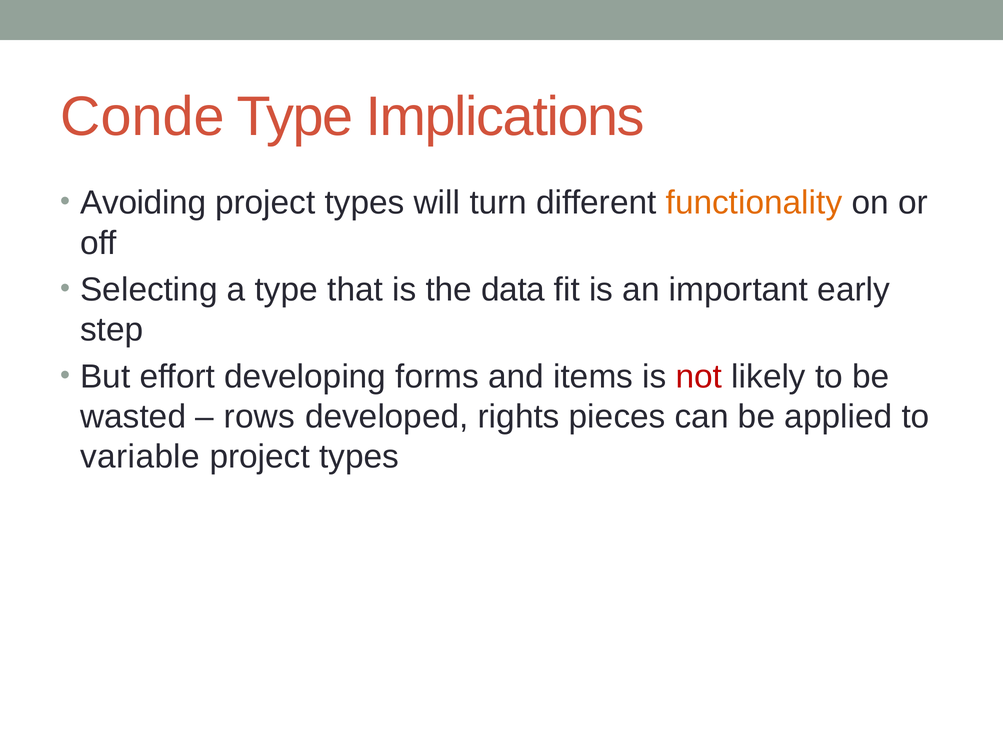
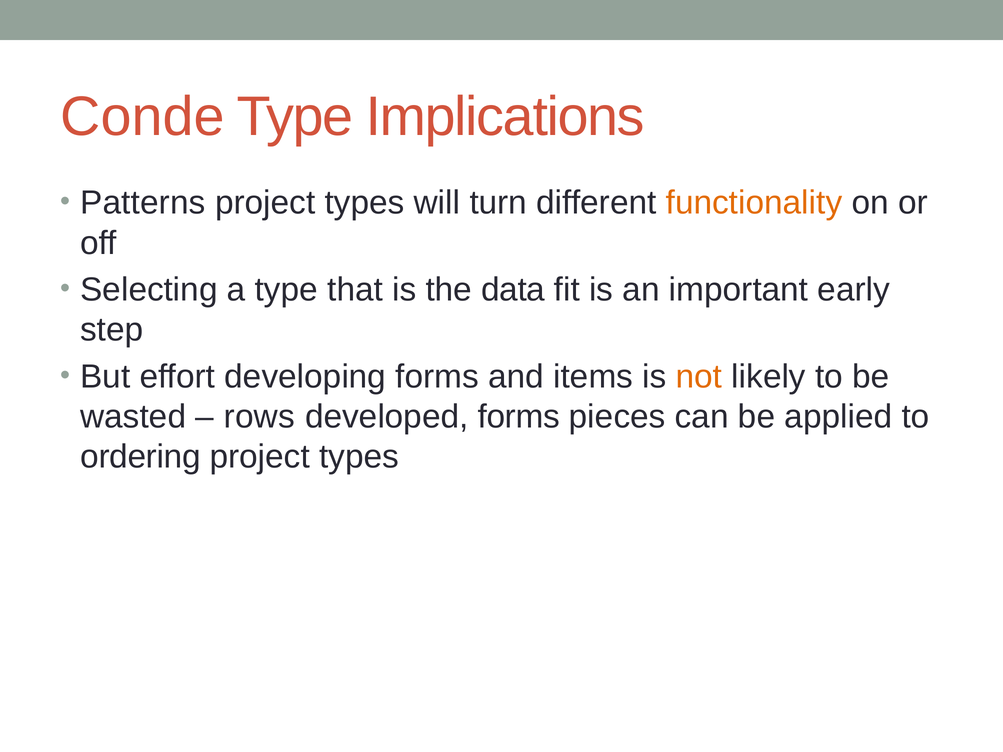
Avoiding: Avoiding -> Patterns (143, 203)
not colour: red -> orange (699, 377)
developed rights: rights -> forms (519, 417)
variable: variable -> ordering (140, 457)
